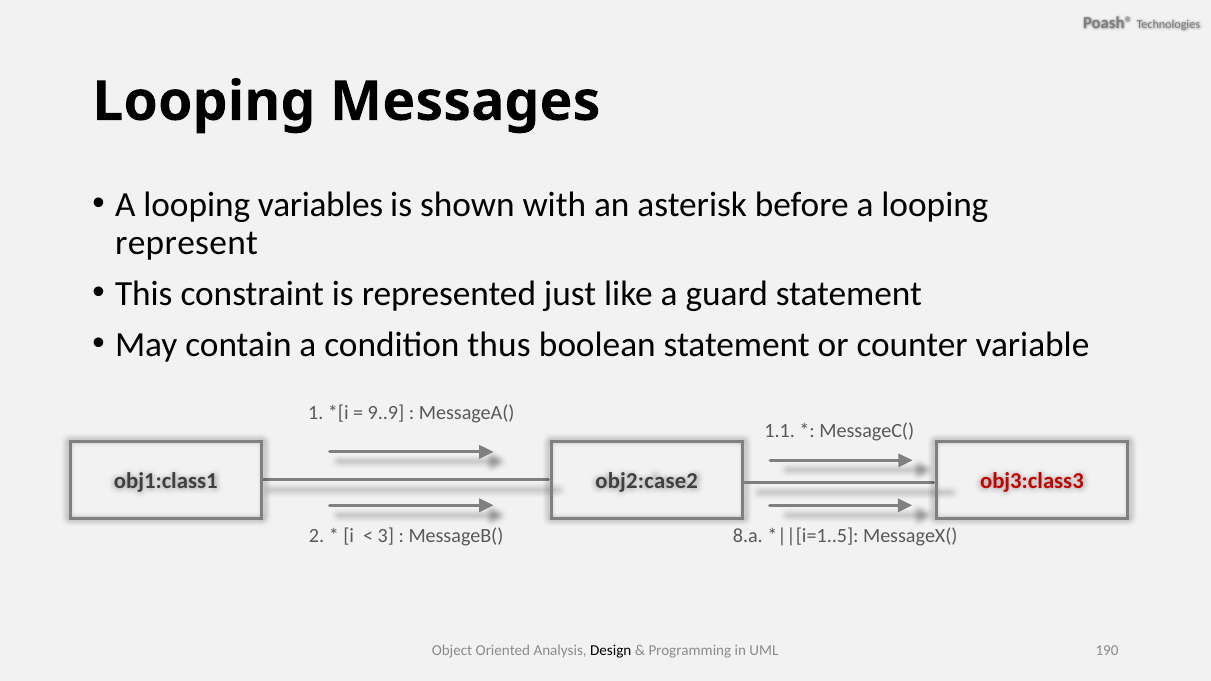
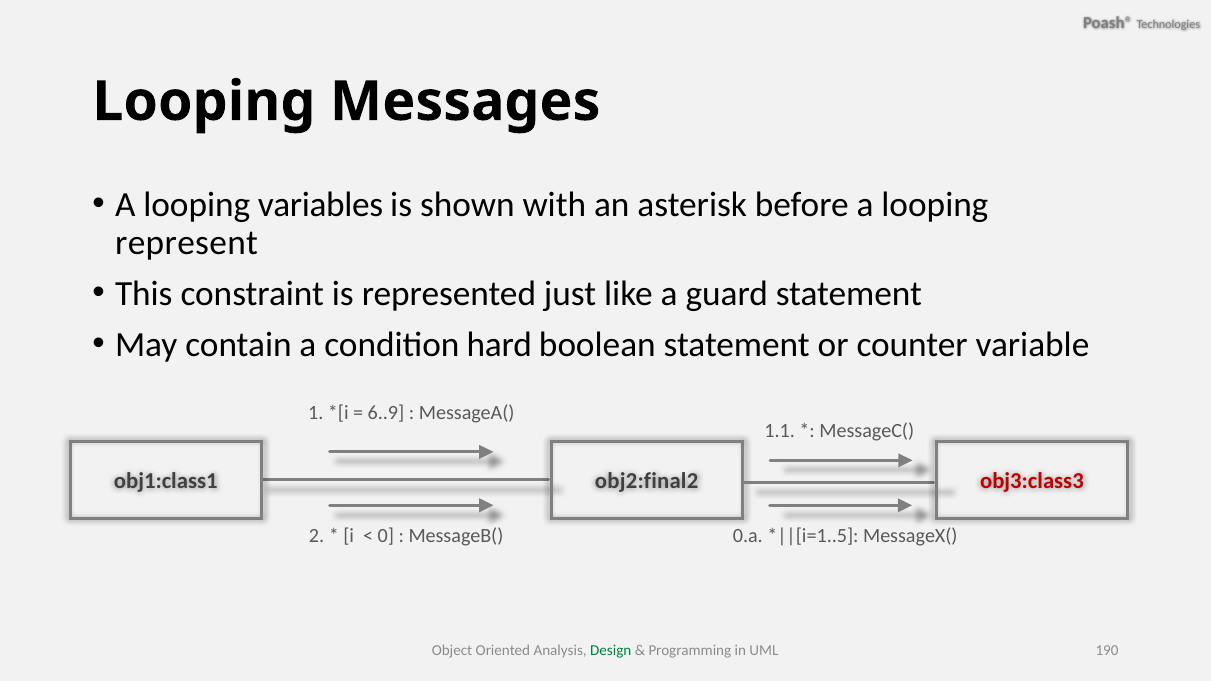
thus: thus -> hard (499, 344)
9..9: 9..9 -> 6..9 (386, 413)
obj2:case2: obj2:case2 -> obj2:final2 (647, 481)
3: 3 -> 0 (386, 536)
8.a: 8.a -> 0.a (748, 536)
Design colour: black -> green (611, 651)
